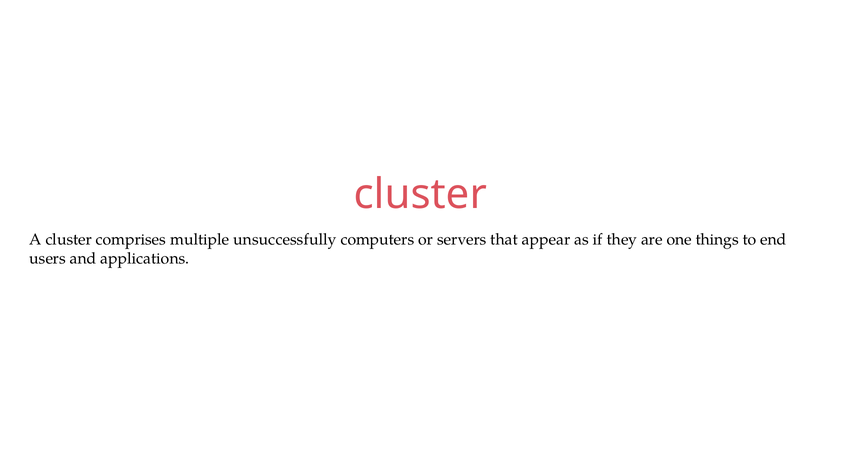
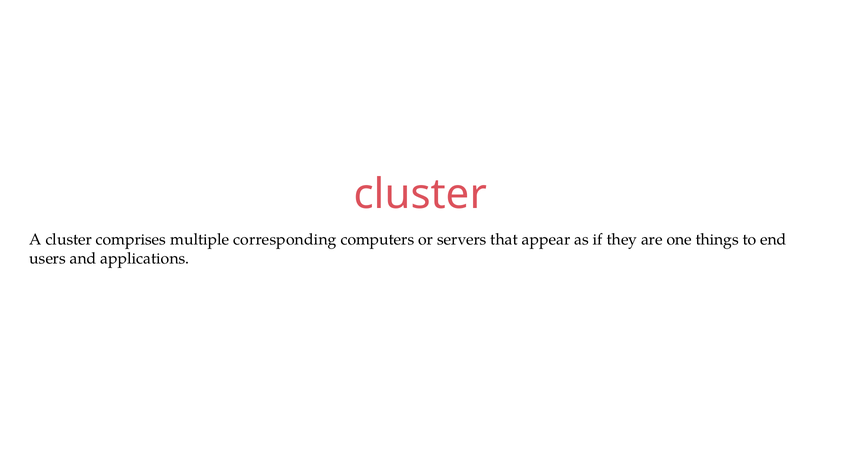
unsuccessfully: unsuccessfully -> corresponding (285, 240)
